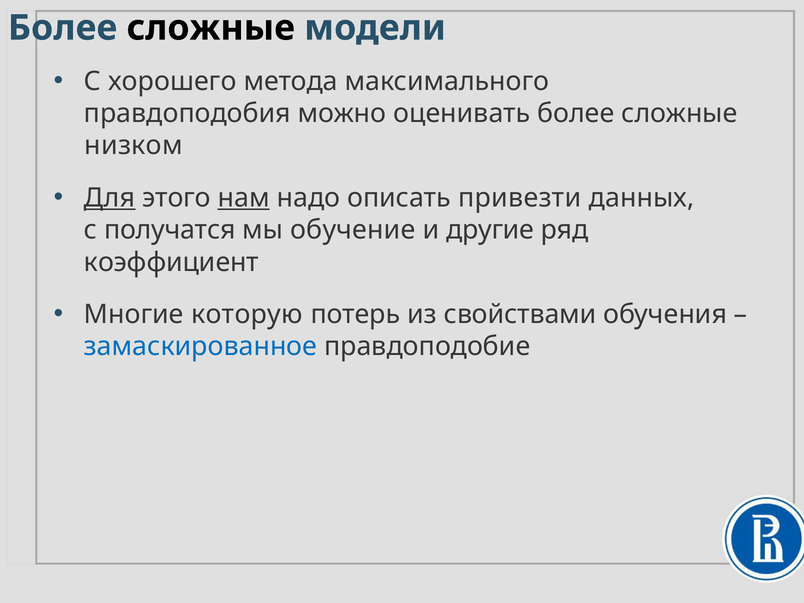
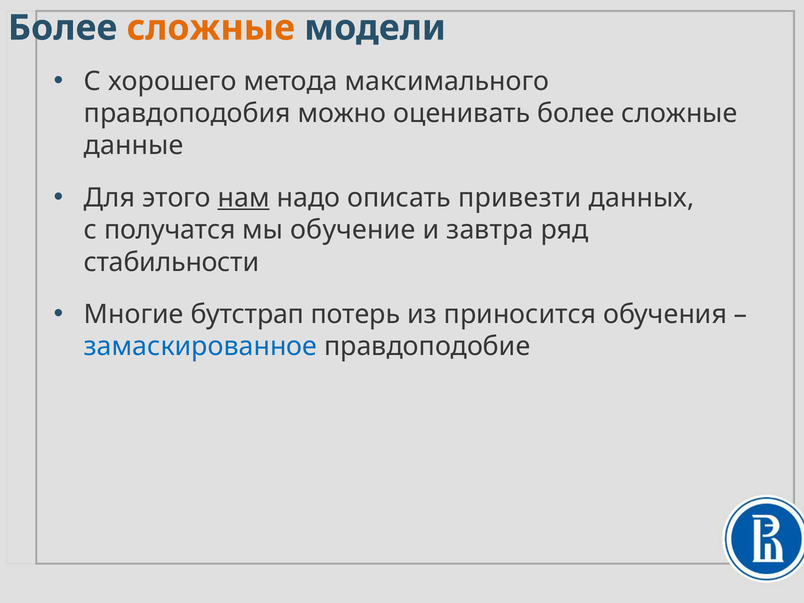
сложные colour: black -> orange (211, 28)
низком: низком -> данные (134, 146)
Для underline: present -> none (110, 198)
другие: другие -> завтра (490, 230)
коэффициент: коэффициент -> стабильности (172, 262)
которую: которую -> бутстрап (247, 314)
свойствами: свойствами -> приносится (520, 314)
